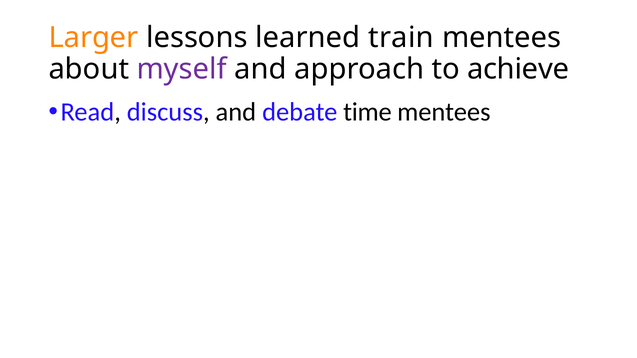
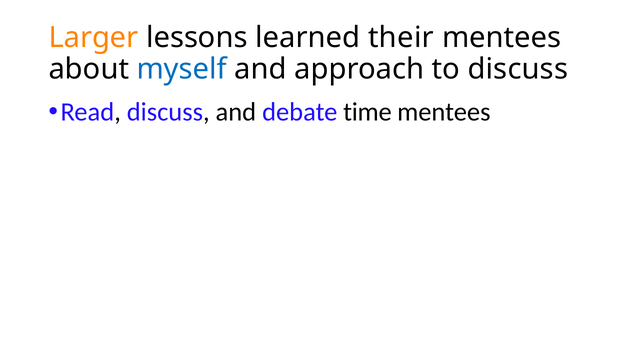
train: train -> their (401, 38)
myself colour: purple -> blue (182, 69)
to achieve: achieve -> discuss (518, 69)
